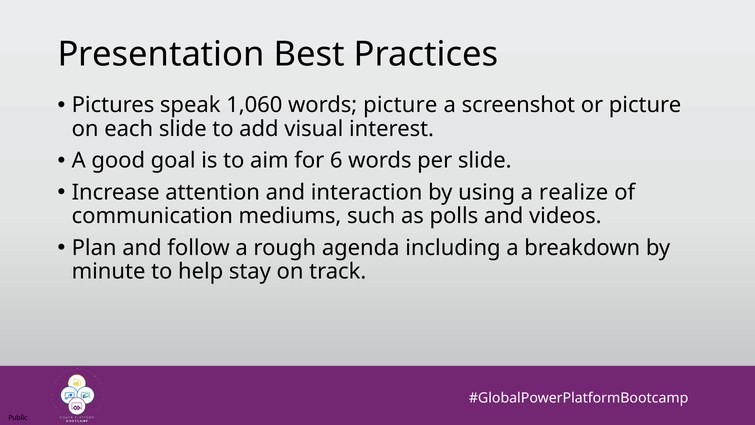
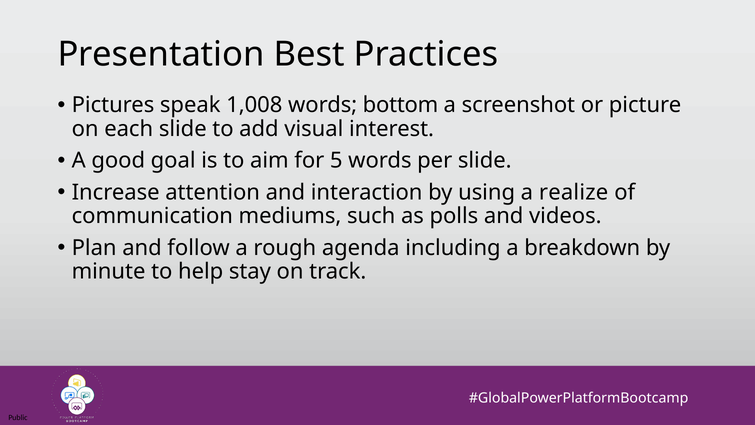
1,060: 1,060 -> 1,008 (254, 105)
words picture: picture -> bottom (401, 105)
6: 6 -> 5 (336, 160)
